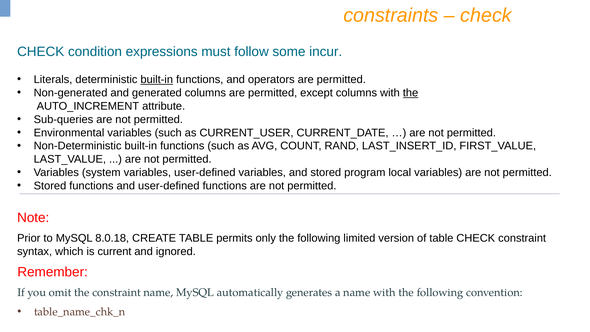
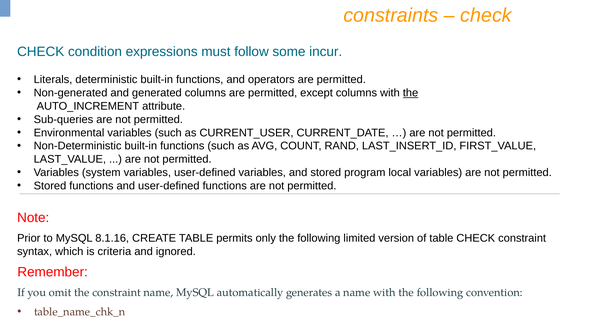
built-in underline: present -> none (157, 80)
8.0.18: 8.0.18 -> 8.1.16 (112, 238)
current: current -> criteria (114, 251)
